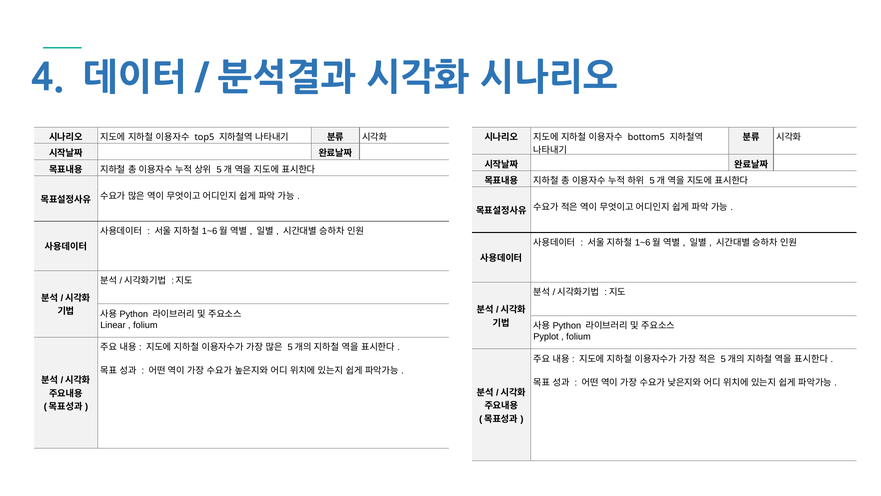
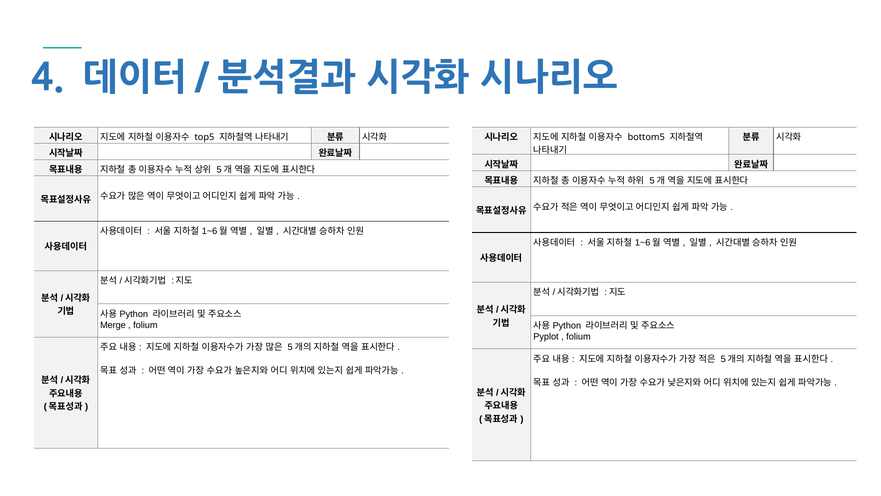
Linear: Linear -> Merge (113, 325)
